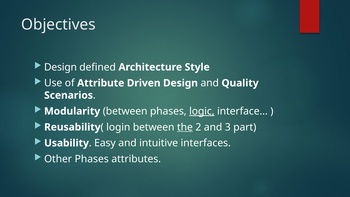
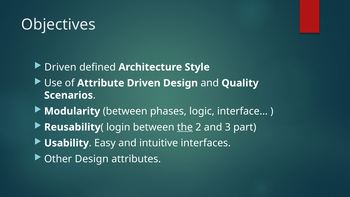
Design: Design -> Driven (60, 67)
logic underline: present -> none (202, 111)
Other Phases: Phases -> Design (92, 159)
